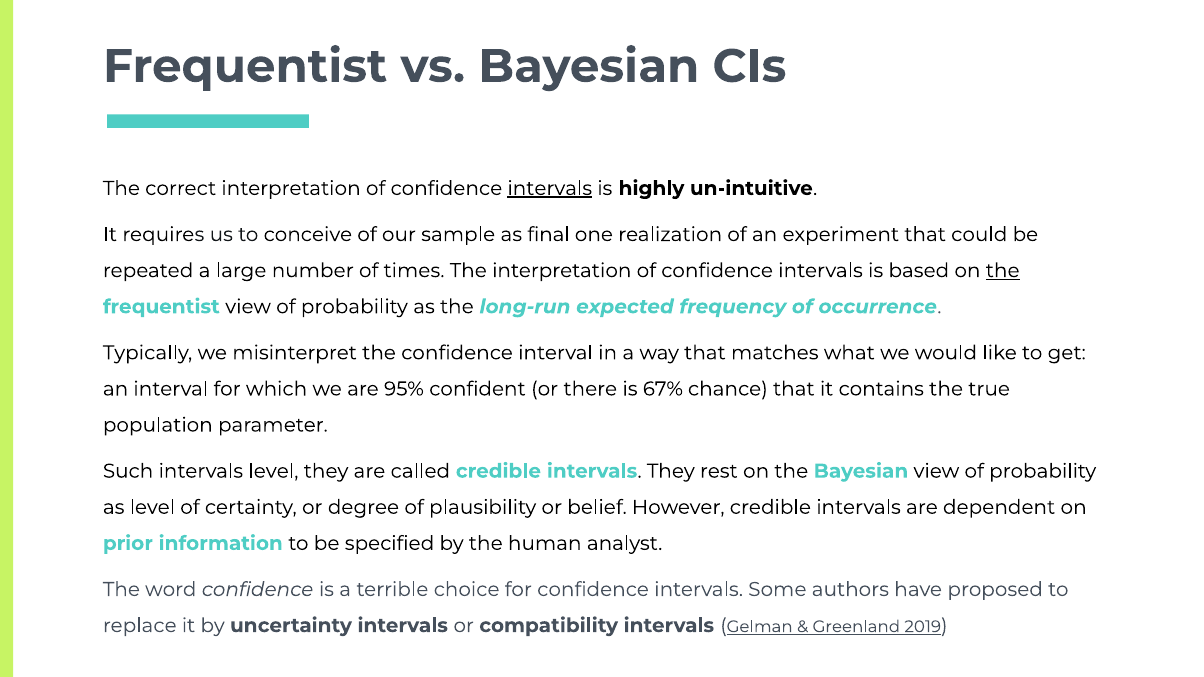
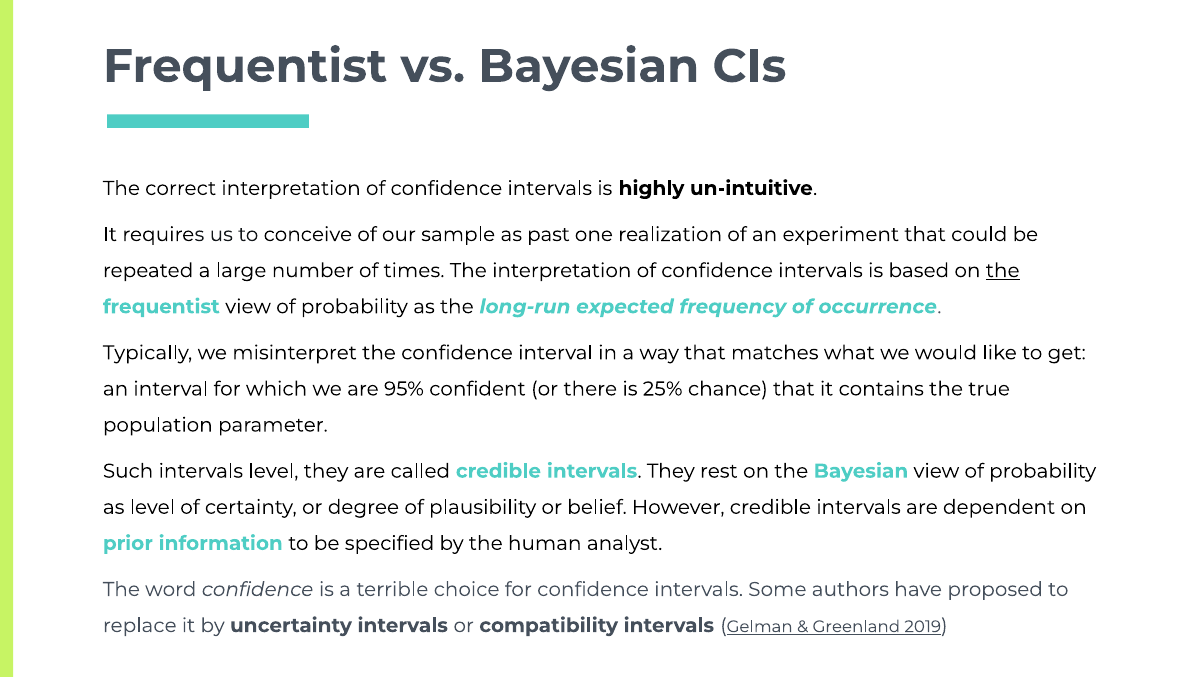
intervals underline: present -> none (550, 188)
final: final -> past (548, 235)
67%: 67% -> 25% (663, 389)
